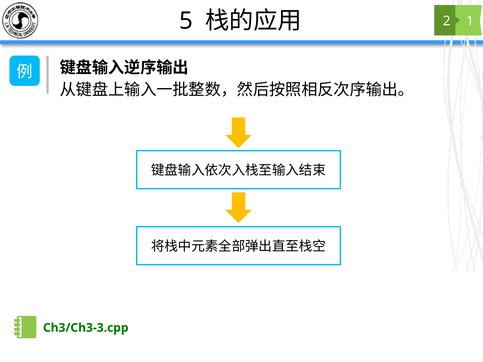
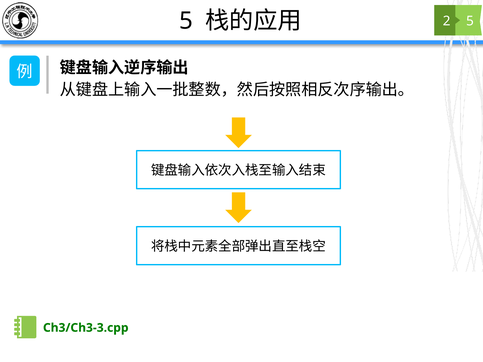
1: 1 -> 5 (470, 21)
